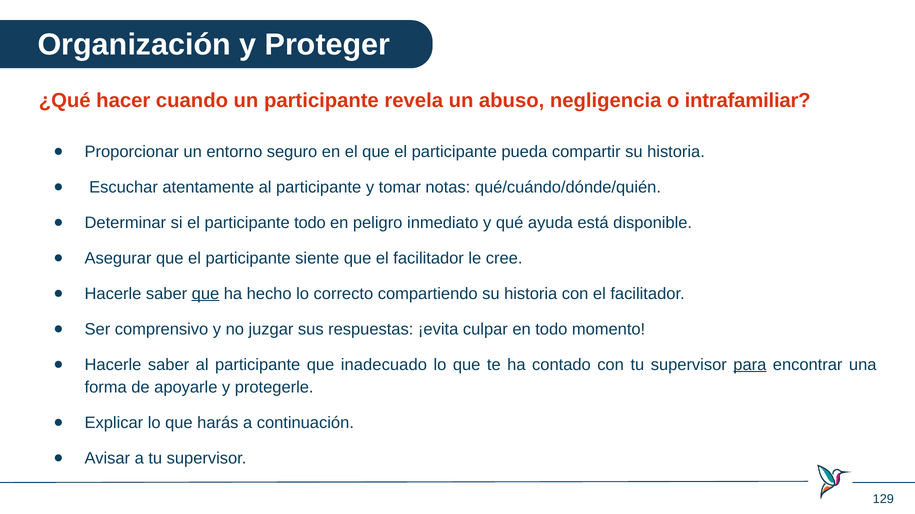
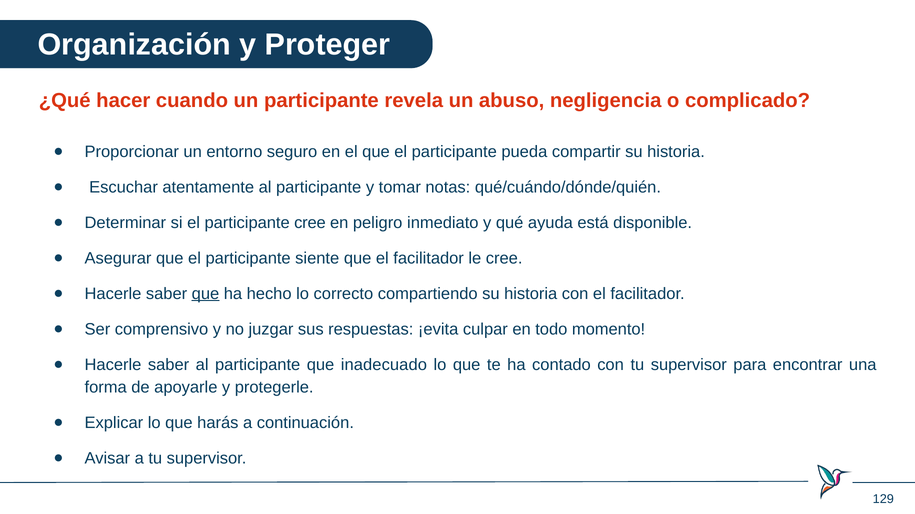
intrafamiliar: intrafamiliar -> complicado (748, 101)
participante todo: todo -> cree (310, 223)
para underline: present -> none (750, 365)
